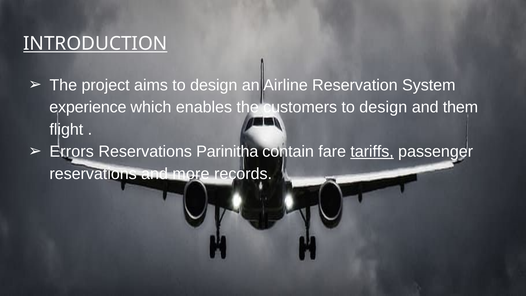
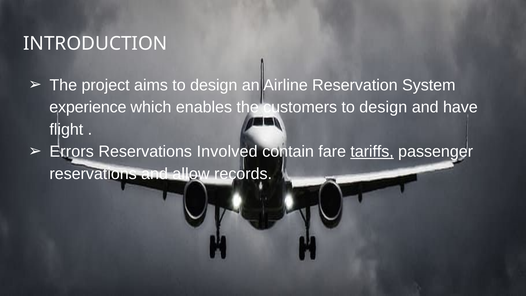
INTRODUCTION underline: present -> none (95, 44)
them: them -> have (460, 107)
Parinitha: Parinitha -> Involved (227, 152)
more: more -> allow (191, 174)
